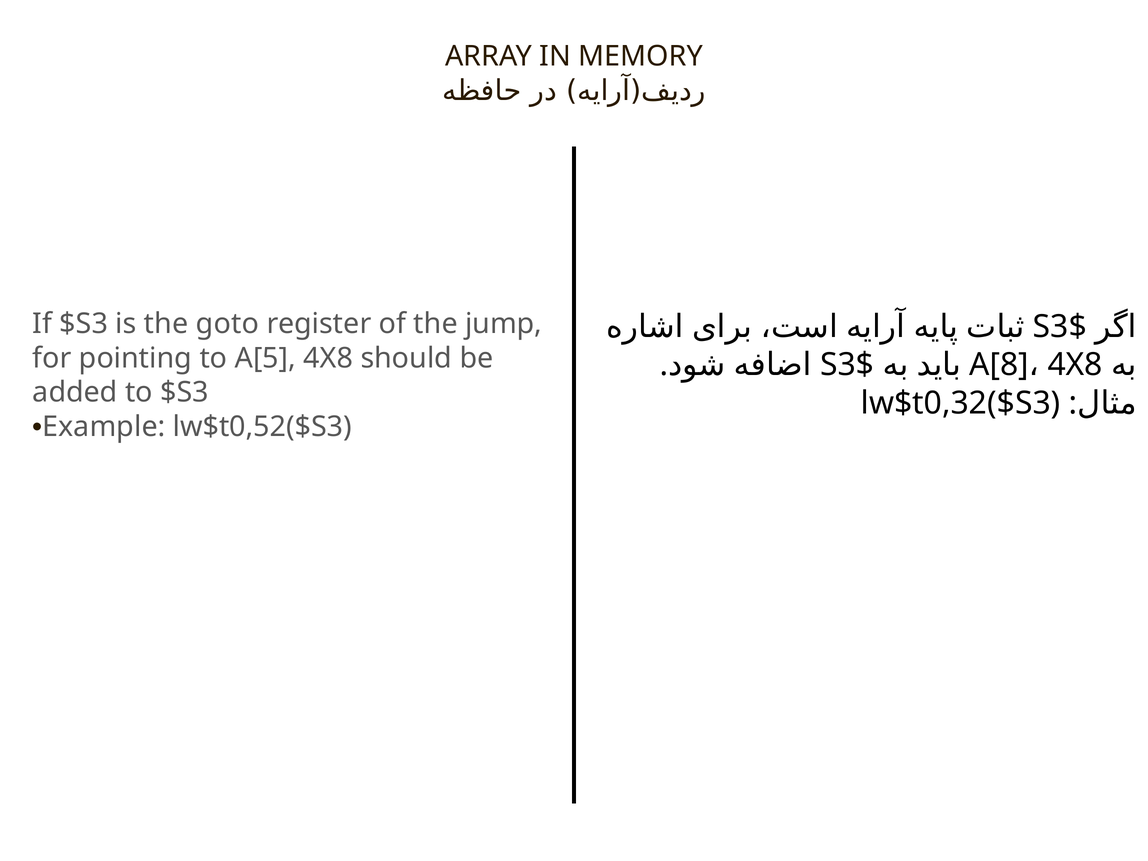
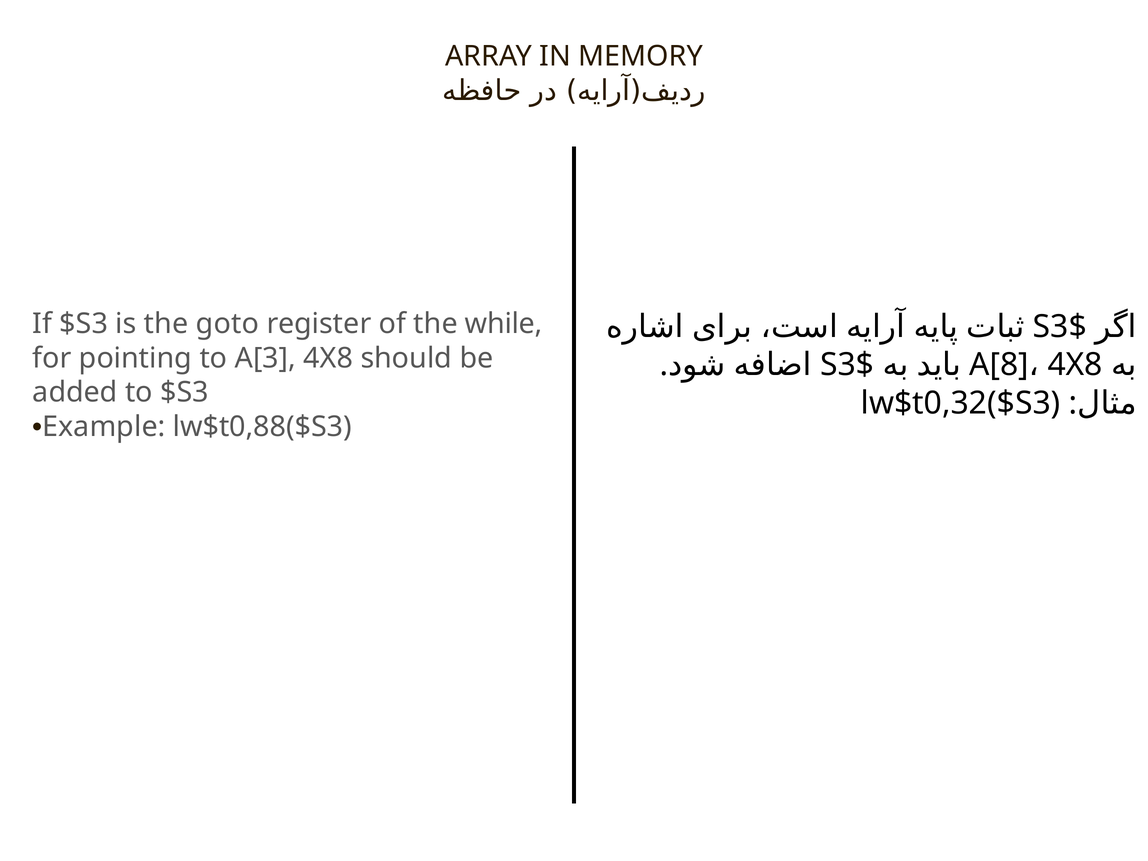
jump: jump -> while (504, 324)
A[5: A[5 -> A[3 (265, 358)
lw$t0,52($S3: lw$t0,52($S3 -> lw$t0,88($S3 (262, 427)
